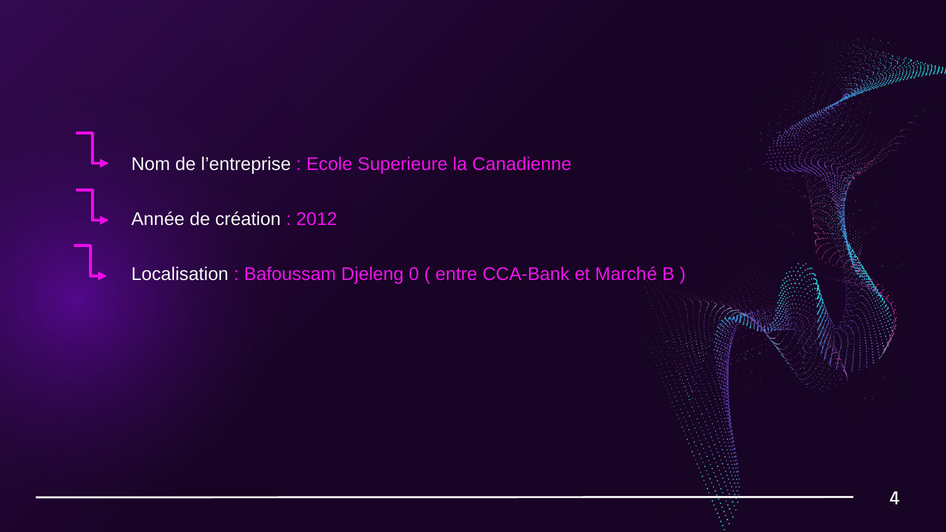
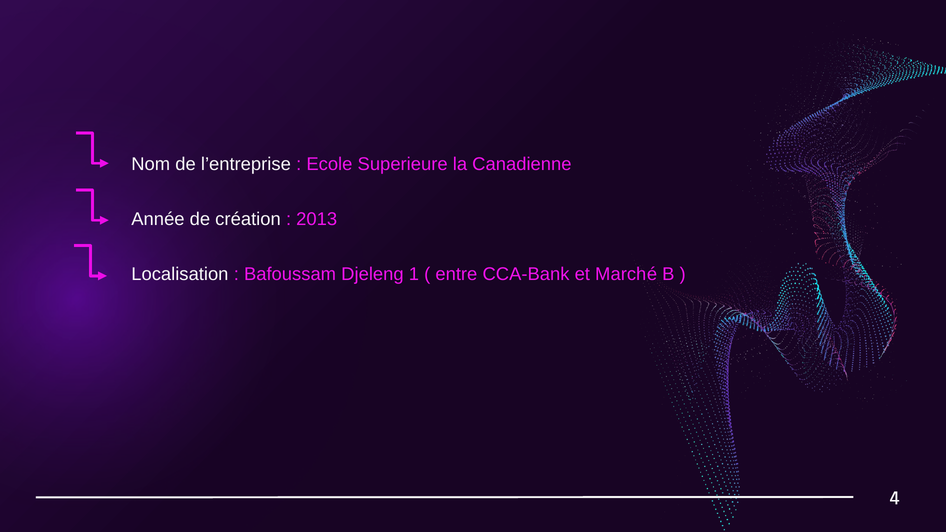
2012: 2012 -> 2013 (317, 219)
0: 0 -> 1 (414, 274)
